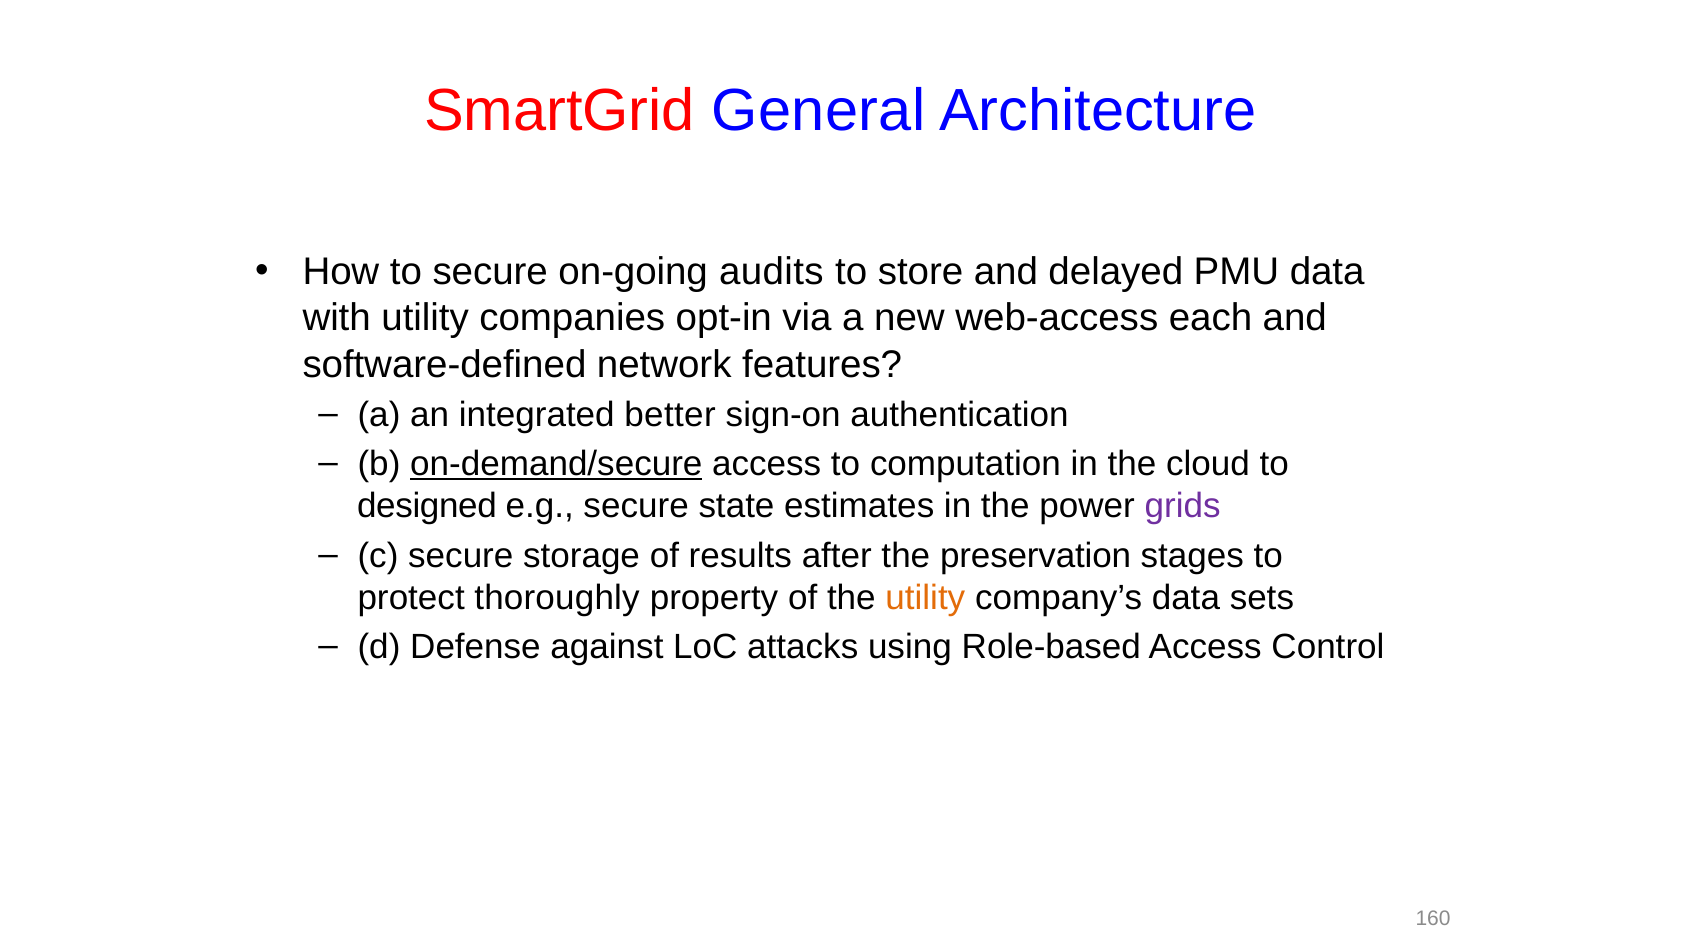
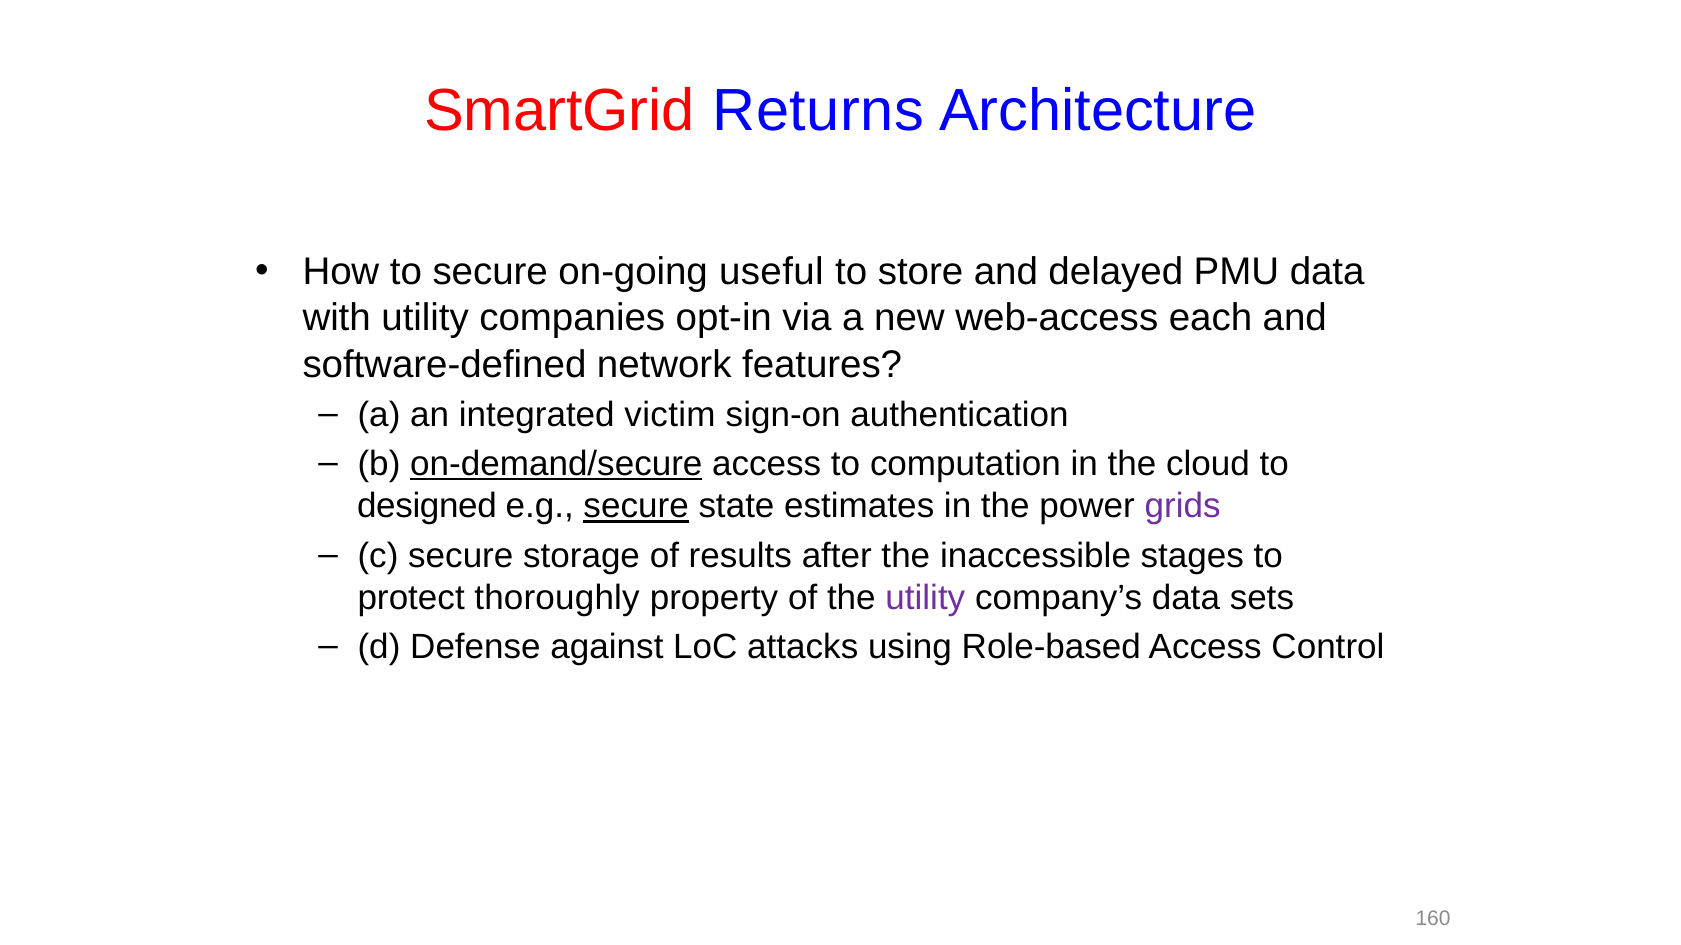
General: General -> Returns (818, 111)
audits: audits -> useful (771, 272)
better: better -> victim (670, 416)
secure underline: none -> present (636, 507)
preservation: preservation -> inaccessible (1036, 556)
utility colour: orange -> purple (925, 598)
